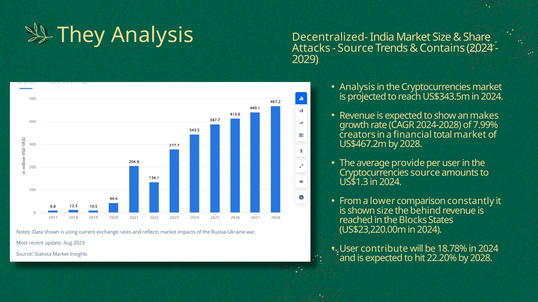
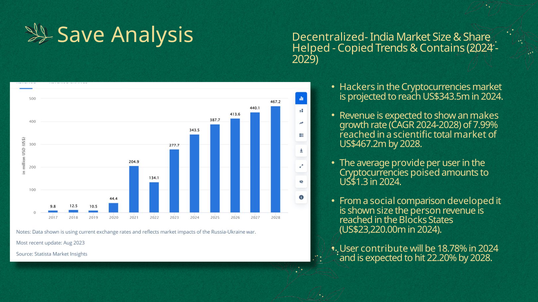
They: They -> Save (81, 35)
Attacks: Attacks -> Helped (311, 48)
Source: Source -> Copied (356, 48)
Analysis: Analysis -> Hackers (357, 87)
creators: creators -> reached (357, 135)
financial: financial -> scientific (413, 135)
Cryptocurrencies source: source -> poised (425, 173)
lower: lower -> social (383, 202)
constantly: constantly -> developed (471, 202)
behind: behind -> person (426, 211)
